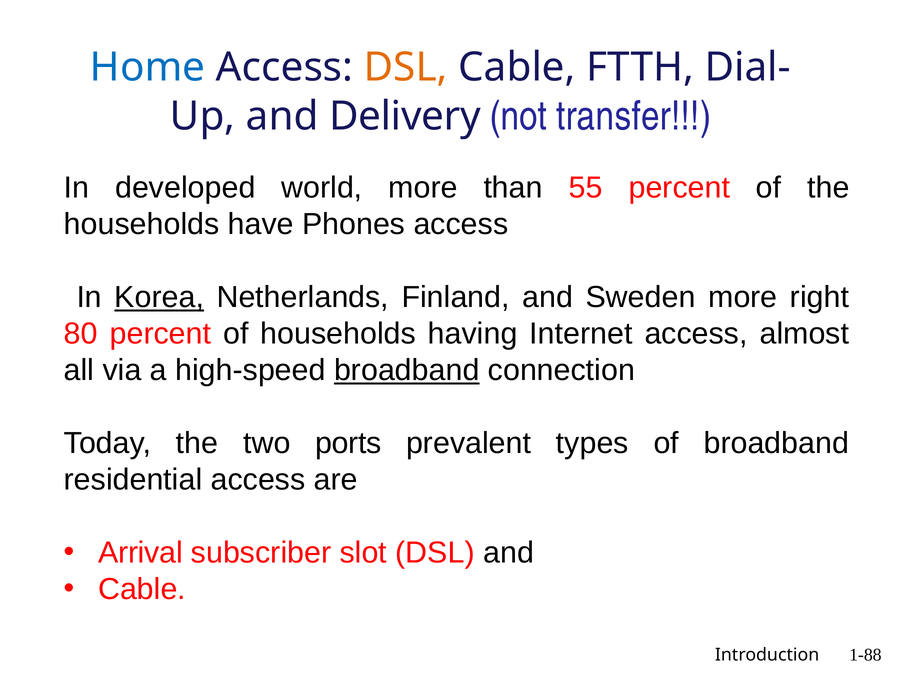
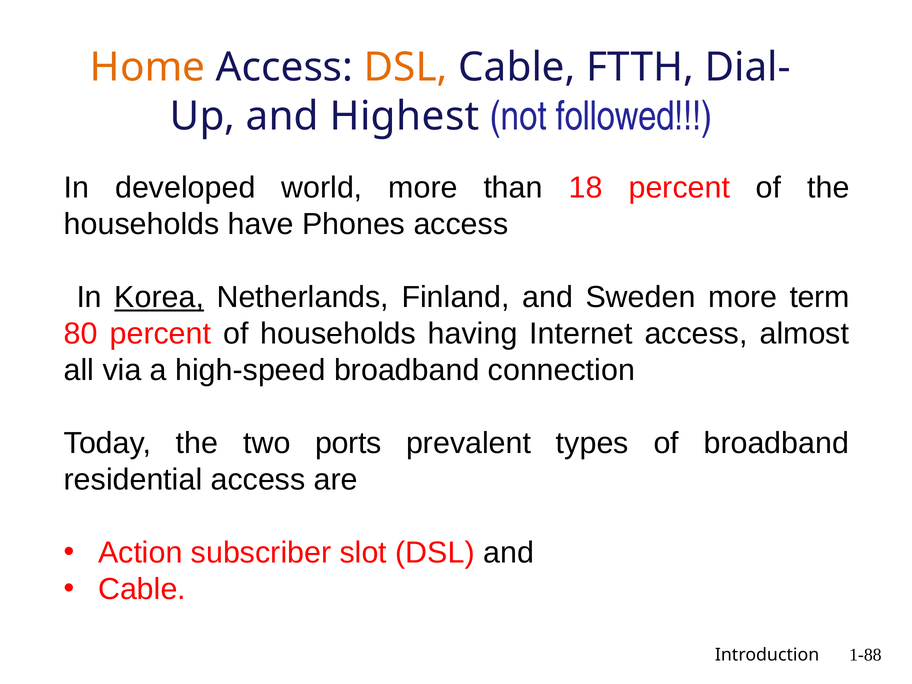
Home colour: blue -> orange (148, 68)
Delivery: Delivery -> Highest (405, 116)
transfer: transfer -> followed (634, 116)
55: 55 -> 18 (586, 188)
right: right -> term (820, 297)
broadband underline: present -> none (407, 370)
Arrival: Arrival -> Action (140, 553)
